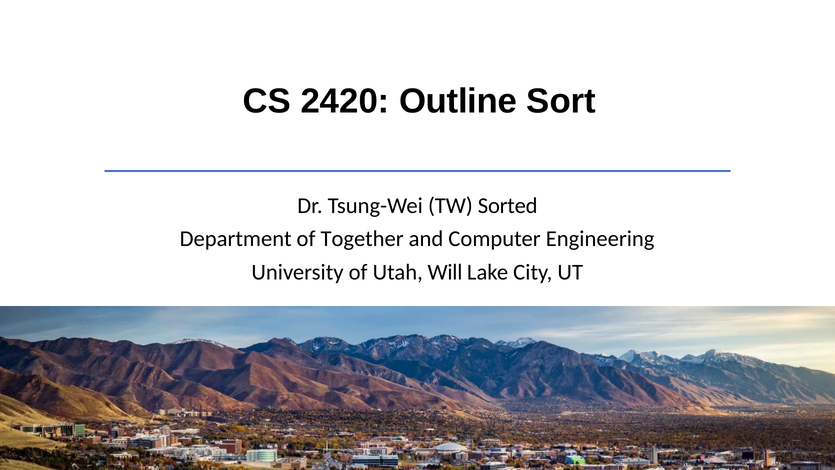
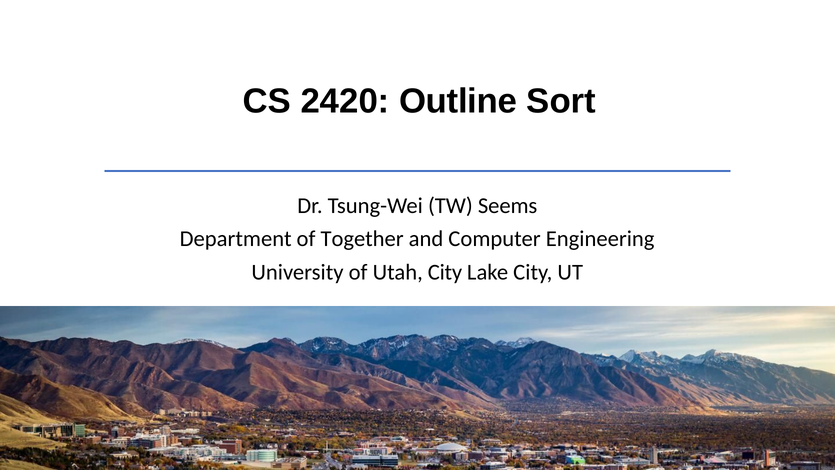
Sorted: Sorted -> Seems (508, 206)
Utah Will: Will -> City (445, 272)
